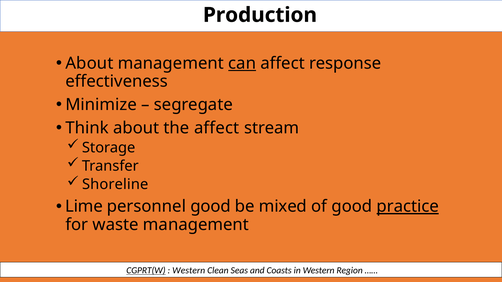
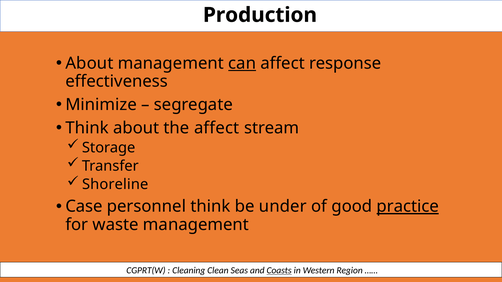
Lime: Lime -> Case (84, 207)
personnel good: good -> think (210, 207)
mixed: mixed -> under (283, 207)
CGPRT(W underline: present -> none (146, 271)
Western: Western -> Cleaning (189, 271)
Coasts underline: none -> present (279, 271)
